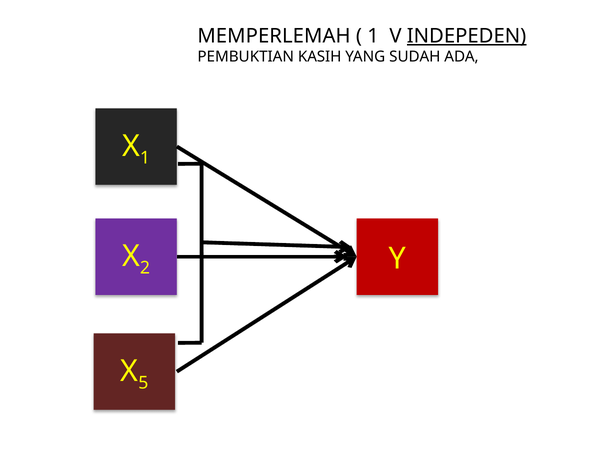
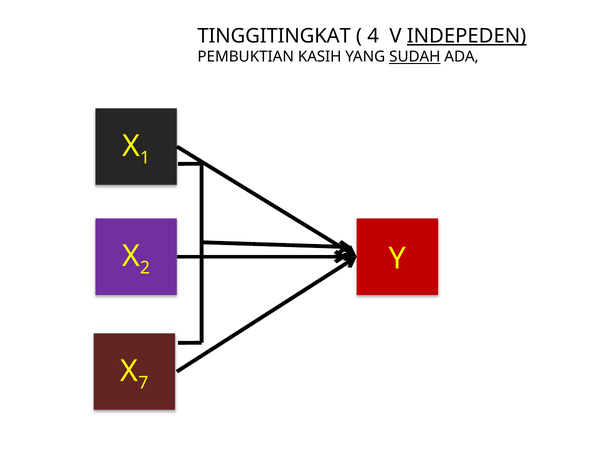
MEMPERLEMAH: MEMPERLEMAH -> TINGGITINGKAT (274, 36)
1: 1 -> 4 (373, 36)
SUDAH underline: none -> present (415, 57)
5: 5 -> 7 (143, 383)
